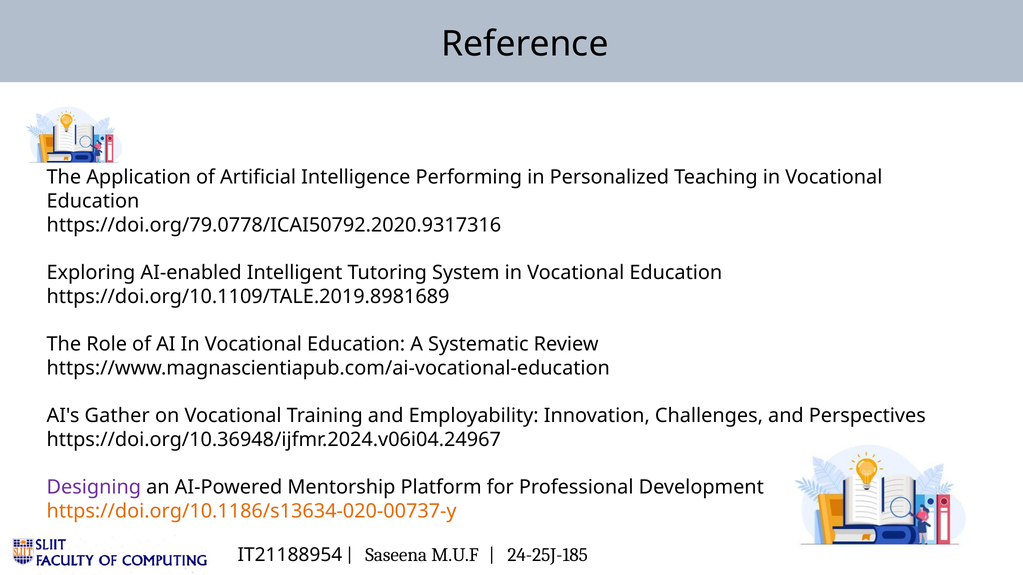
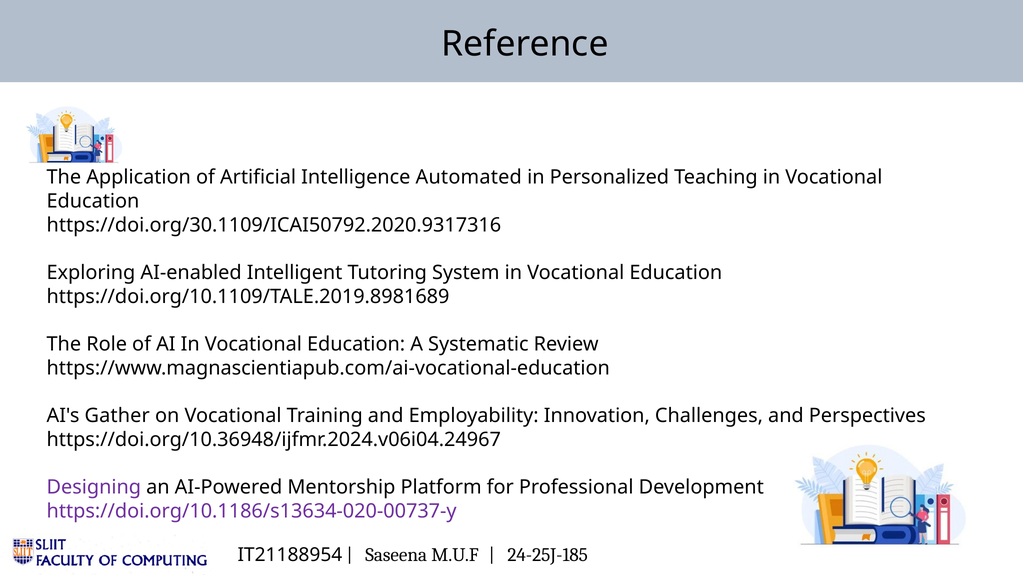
Performing: Performing -> Automated (469, 177)
https://doi.org/79.0778/ICAI50792.2020.9317316: https://doi.org/79.0778/ICAI50792.2020.9317316 -> https://doi.org/30.1109/ICAI50792.2020.9317316 (274, 225)
https://doi.org/10.1186/s13634-020-00737-y colour: orange -> purple (252, 511)
